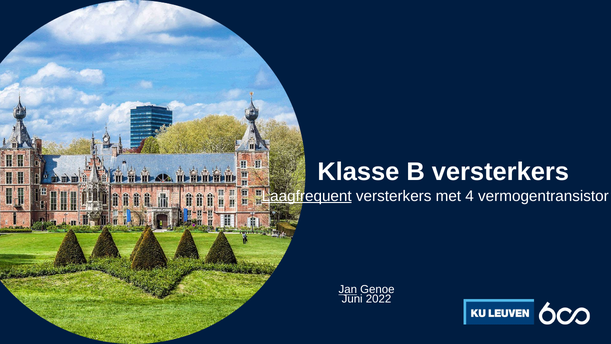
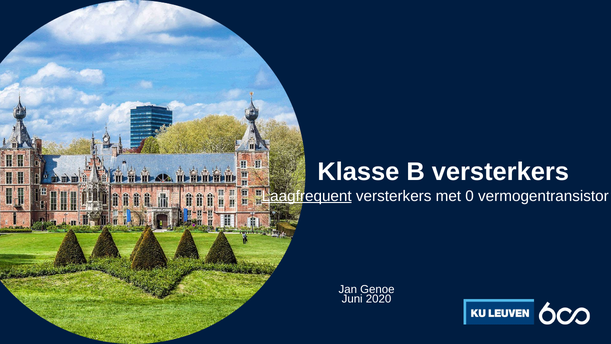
4: 4 -> 0 (470, 196)
Jan underline: present -> none (348, 289)
2022: 2022 -> 2020 (379, 299)
